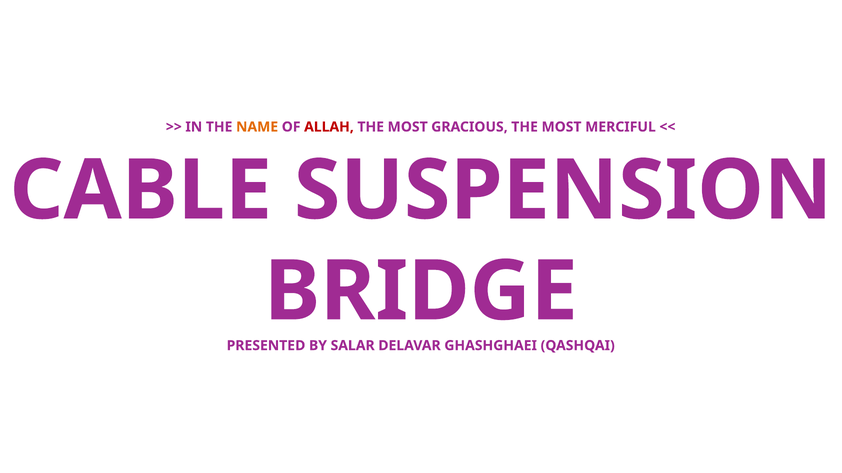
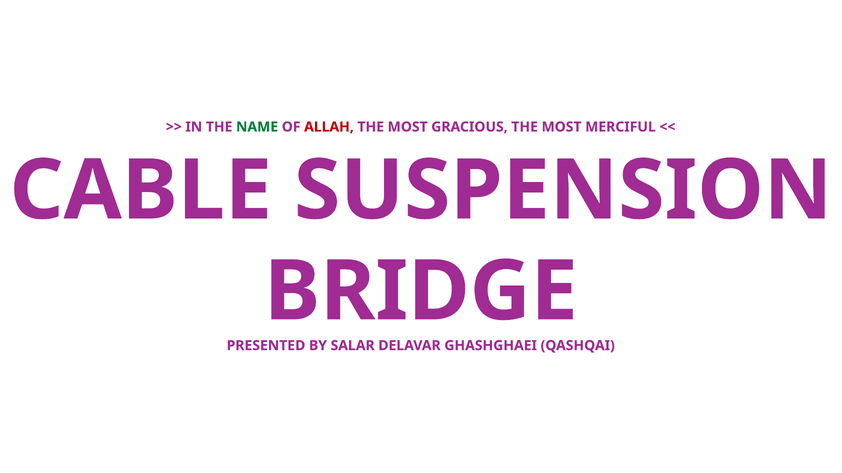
NAME colour: orange -> green (257, 127)
